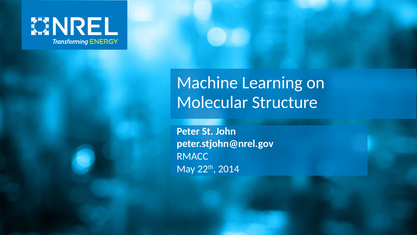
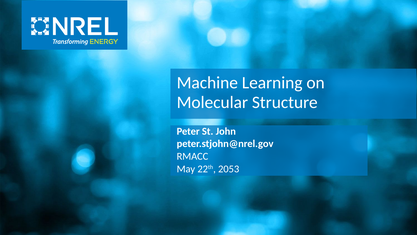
2014: 2014 -> 2053 (229, 169)
